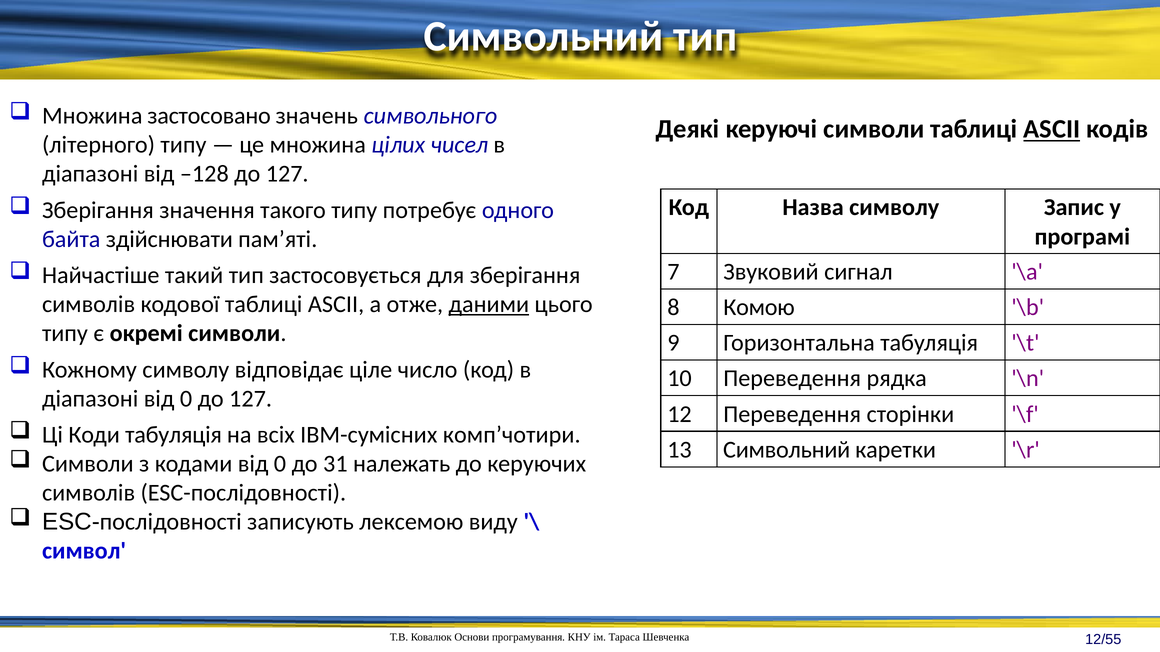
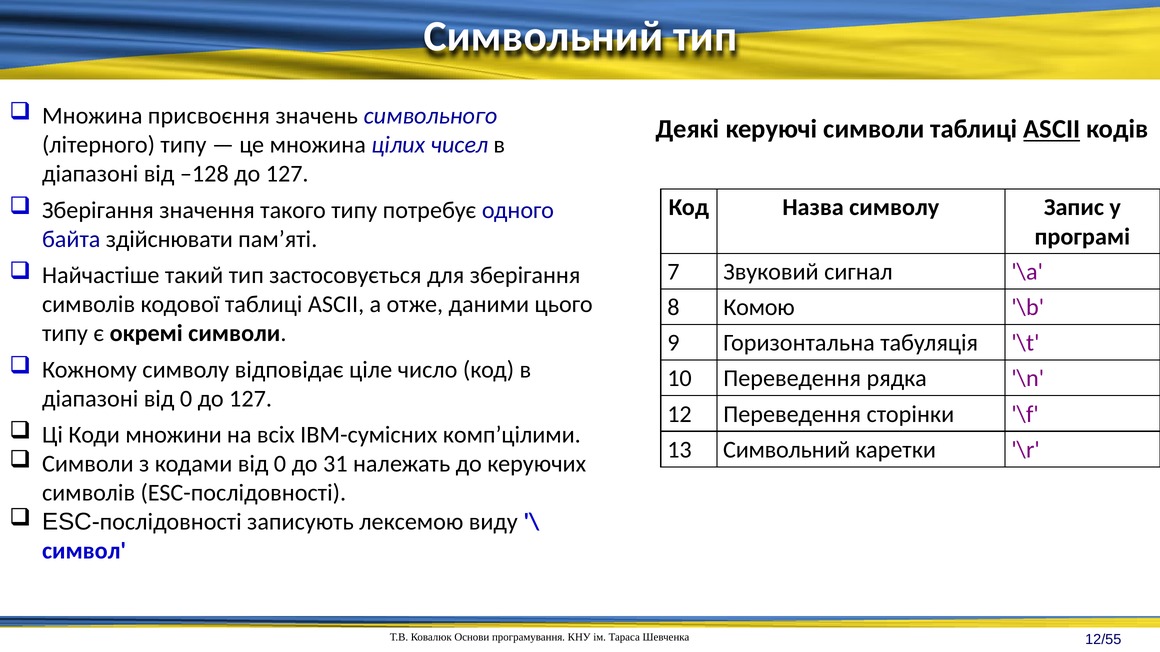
застосовано: застосовано -> присвоєння (209, 116)
даними underline: present -> none (489, 305)
Коди табуляція: табуляція -> множини (174, 435)
комп’чотири: комп’чотири -> комп’цілими (512, 435)
